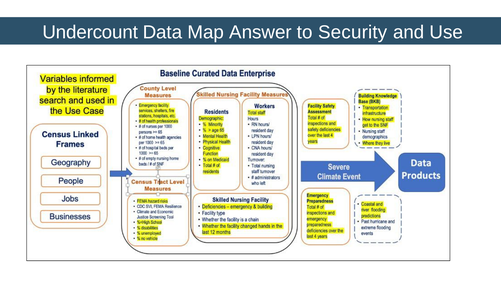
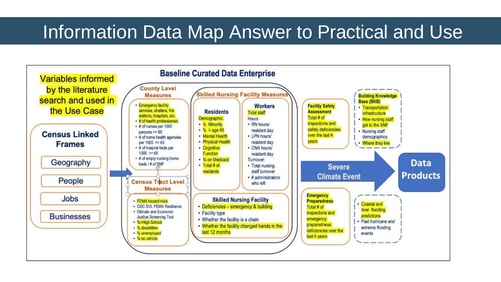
Undercount: Undercount -> Information (90, 32)
Security: Security -> Practical (353, 32)
